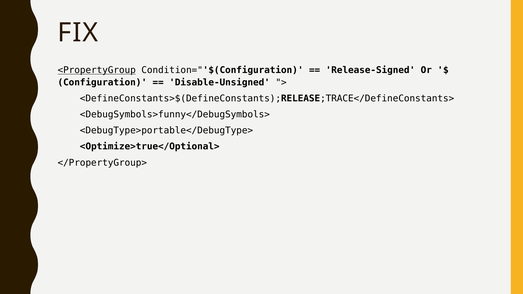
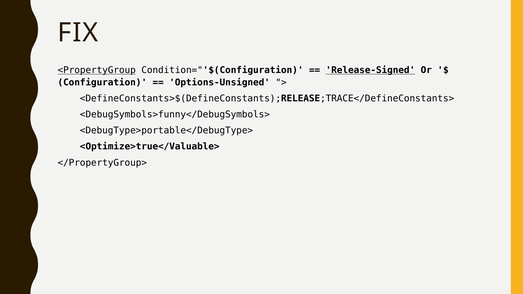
Release-Signed underline: none -> present (370, 70)
Disable-Unsigned: Disable-Unsigned -> Options-Unsigned (220, 83)
<Optimize>true</Optional>: <Optimize>true</Optional> -> <Optimize>true</Valuable> (150, 147)
